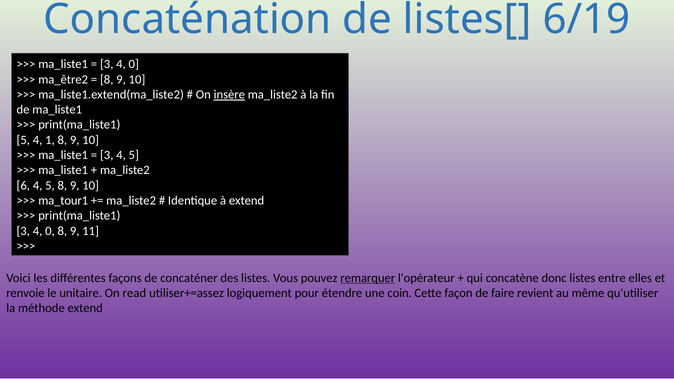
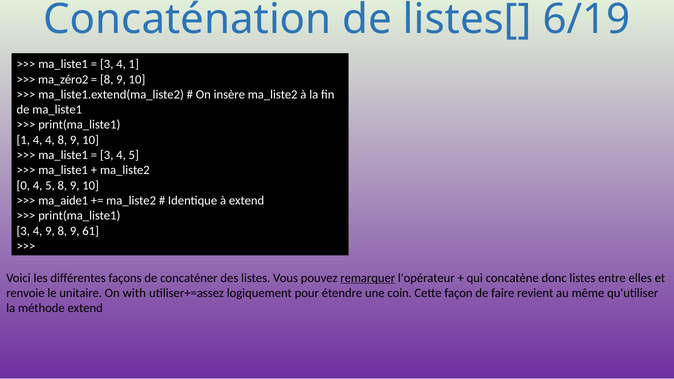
0: 0 -> 1 (134, 64)
ma_être2: ma_être2 -> ma_zéro2 (63, 79)
insère underline: present -> none (229, 95)
5: 5 -> 1 (23, 140)
4 1: 1 -> 4 (50, 140)
6: 6 -> 0 (23, 186)
ma_tour1: ma_tour1 -> ma_aide1 (63, 201)
0: 0 -> 9 (50, 231)
11: 11 -> 61 (91, 231)
read: read -> with (134, 293)
